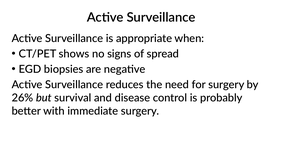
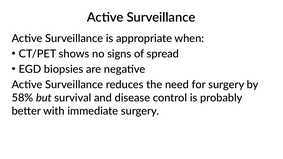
26%: 26% -> 58% (22, 98)
